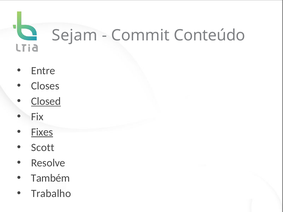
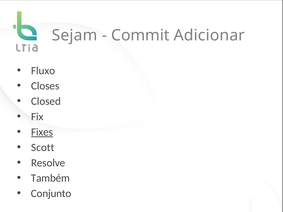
Conteúdo: Conteúdo -> Adicionar (209, 35)
Entre: Entre -> Fluxo (43, 71)
Closed underline: present -> none (46, 101)
Trabalho: Trabalho -> Conjunto (51, 194)
